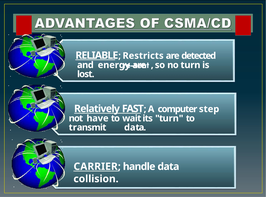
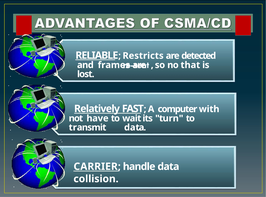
energy: energy -> frames (114, 65)
no turn: turn -> that (190, 65)
step: step -> with (209, 109)
